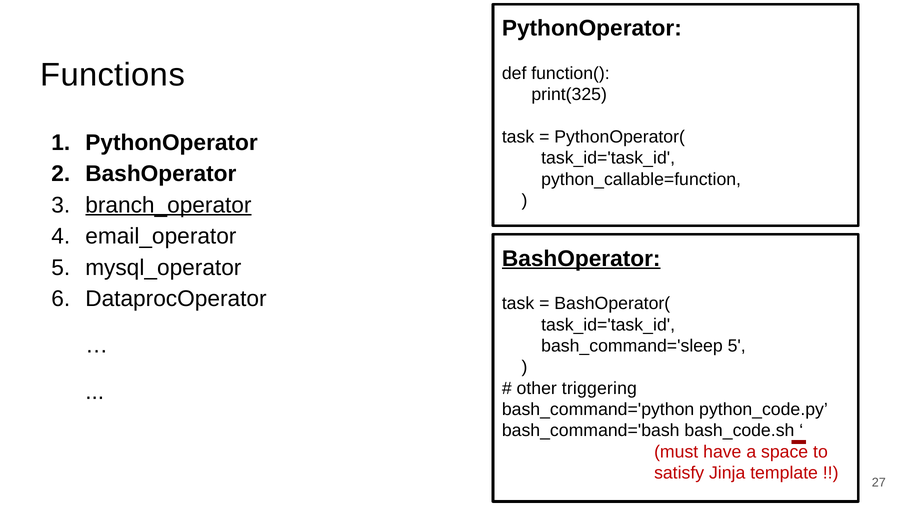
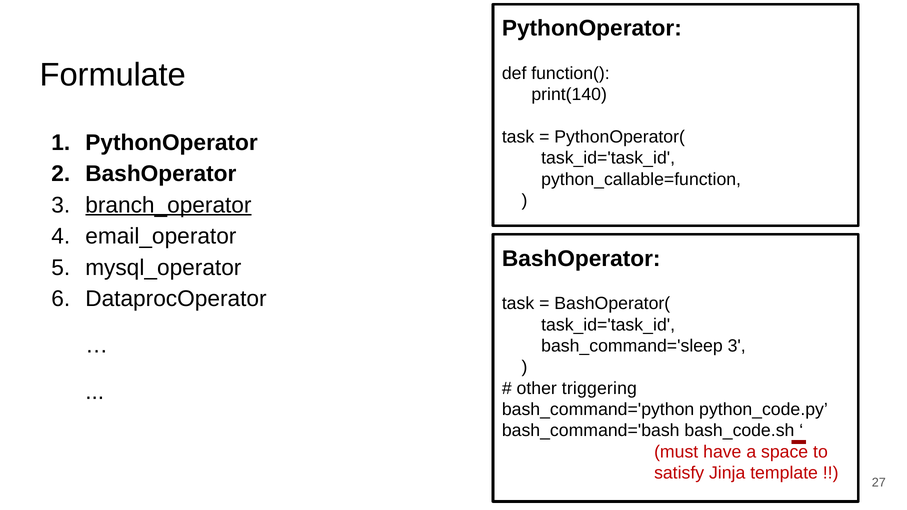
Functions: Functions -> Formulate (113, 75)
print(325: print(325 -> print(140 (569, 95)
BashOperator underline: present -> none (581, 259)
bash_command='sleep 5: 5 -> 3 (737, 346)
